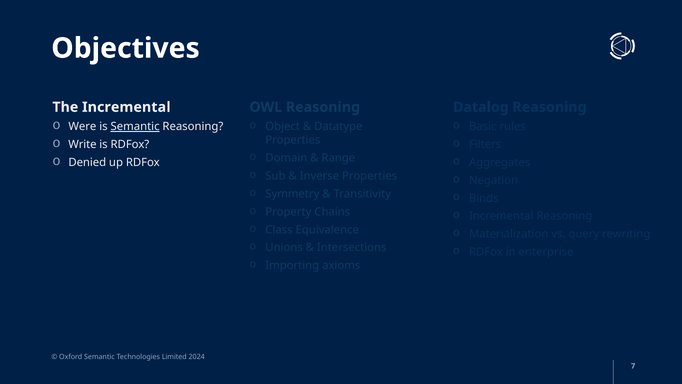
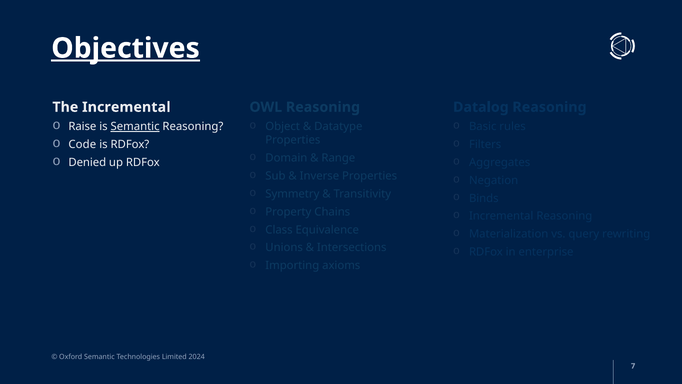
Objectives underline: none -> present (126, 48)
Were: Were -> Raise (82, 126)
Write: Write -> Code (82, 144)
